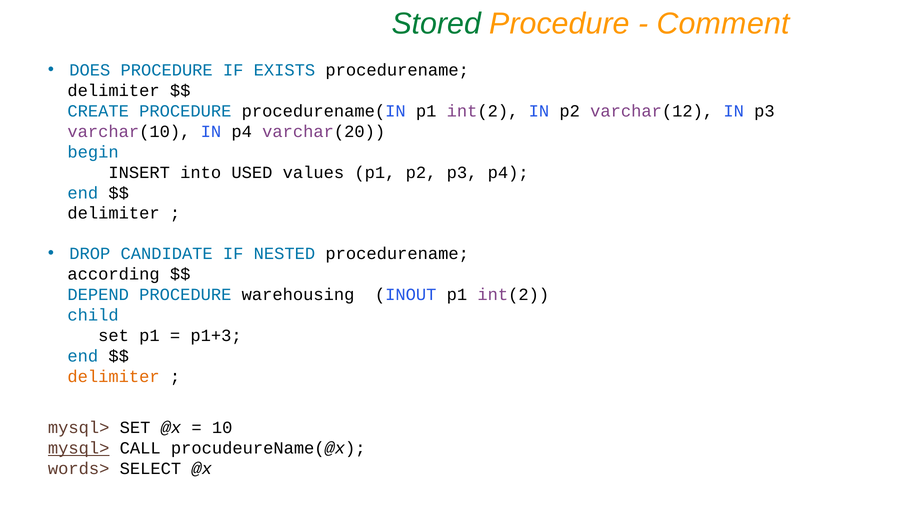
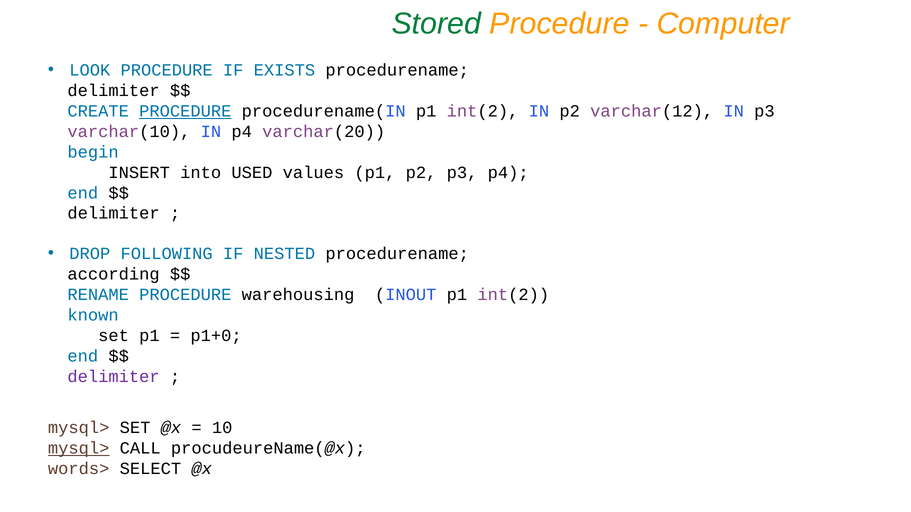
Comment: Comment -> Computer (723, 24)
DOES: DOES -> LOOK (90, 70)
PROCEDURE underline: none -> present (185, 111)
CANDIDATE: CANDIDATE -> FOLLOWING (167, 254)
DEPEND: DEPEND -> RENAME (98, 295)
child: child -> known (93, 315)
p1+3: p1+3 -> p1+0 (216, 336)
delimiter colour: orange -> purple (114, 377)
